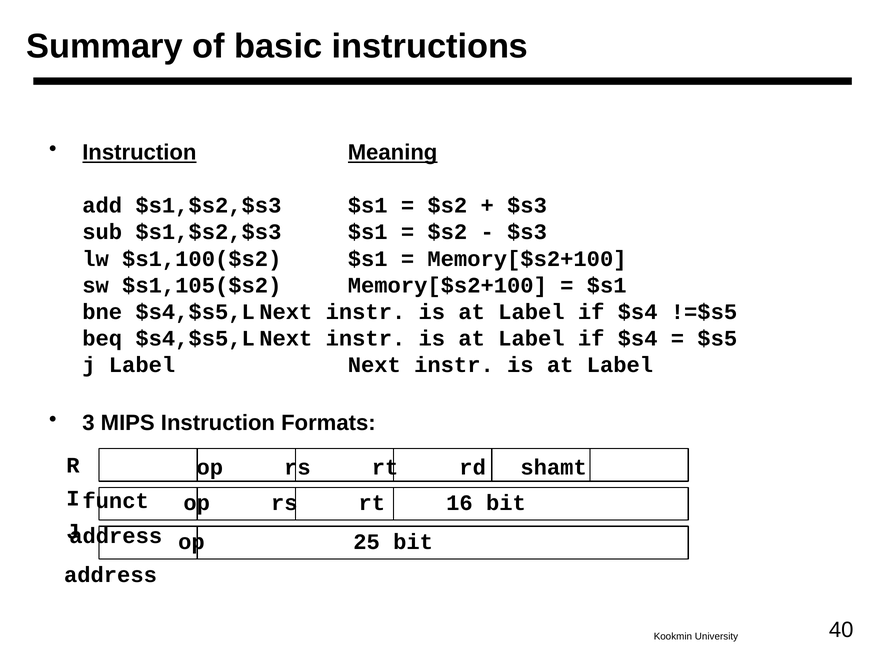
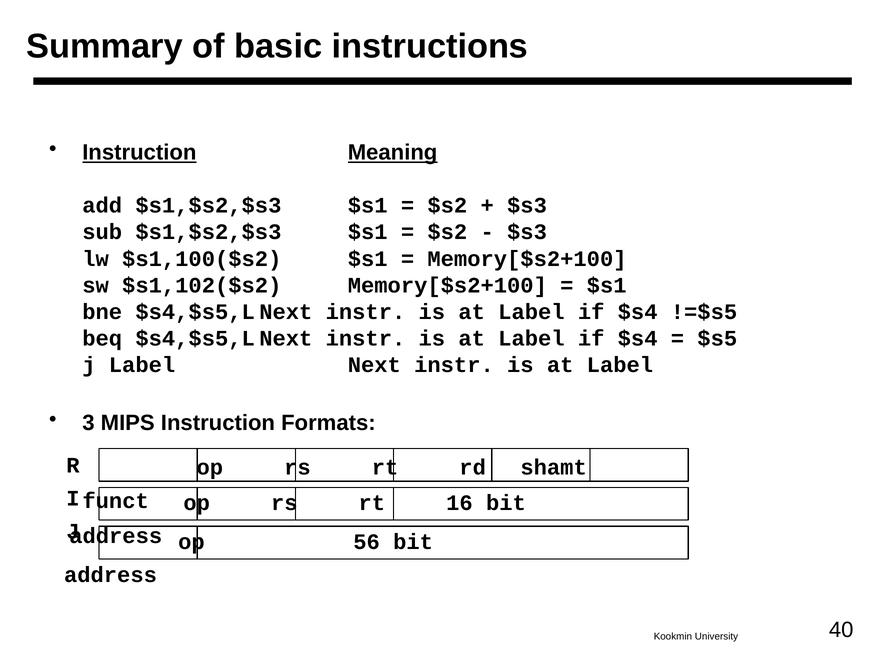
$s1,105($s2: $s1,105($s2 -> $s1,102($s2 (202, 285)
25: 25 -> 56 (367, 542)
